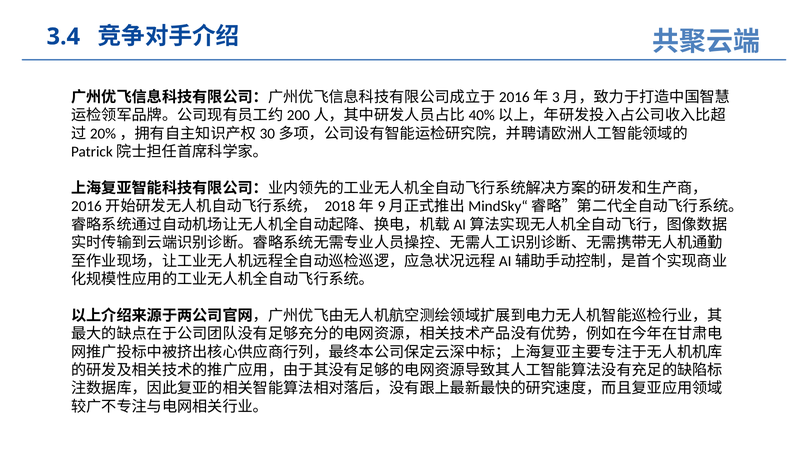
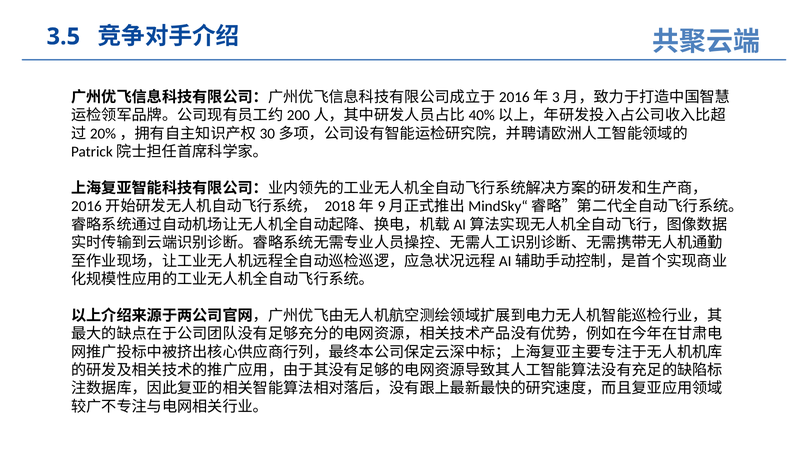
3.4: 3.4 -> 3.5 (63, 37)
